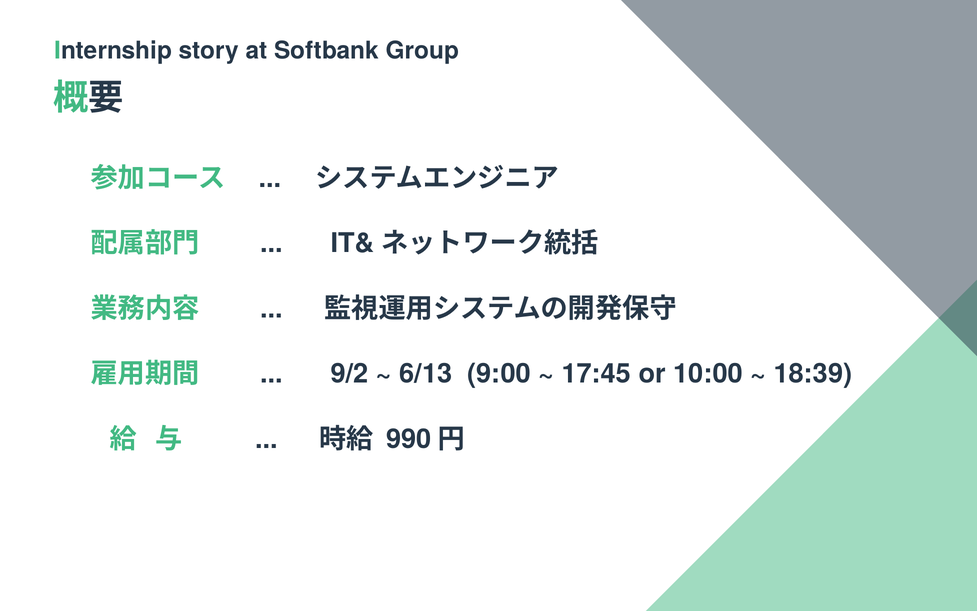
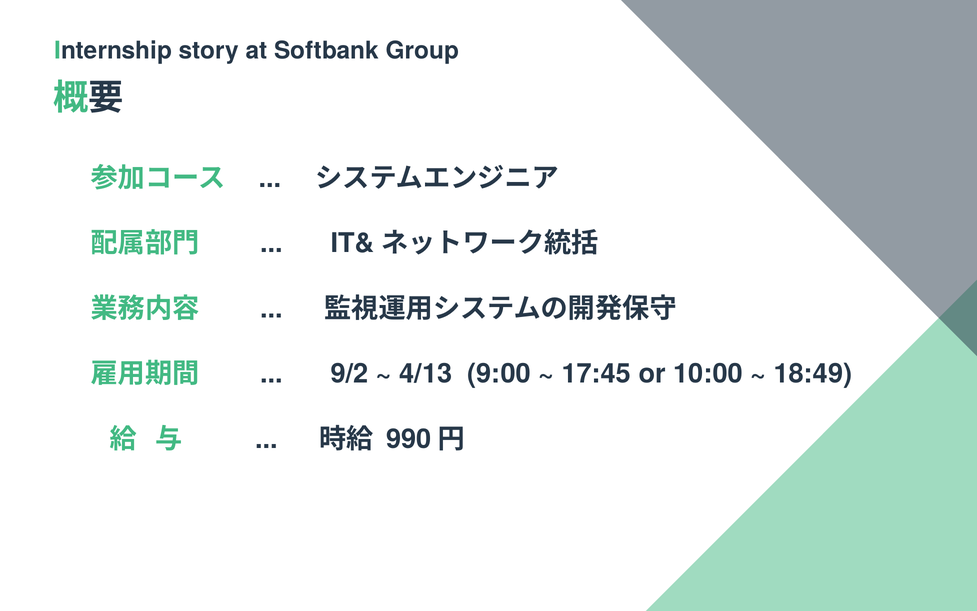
6/13: 6/13 -> 4/13 (426, 374)
18:39: 18:39 -> 18:49 (813, 374)
